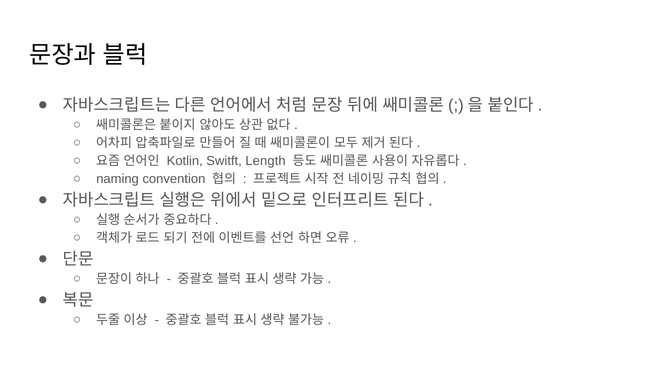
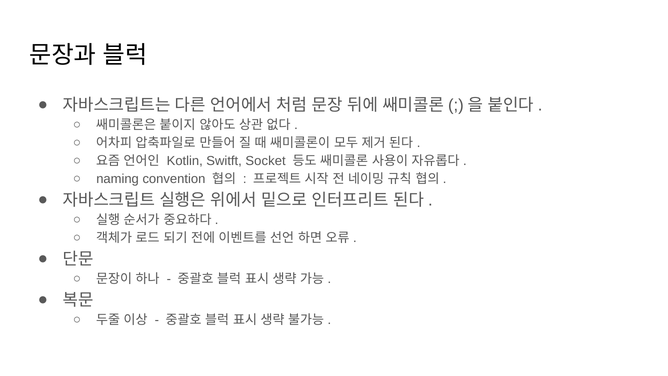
Length: Length -> Socket (266, 161)
